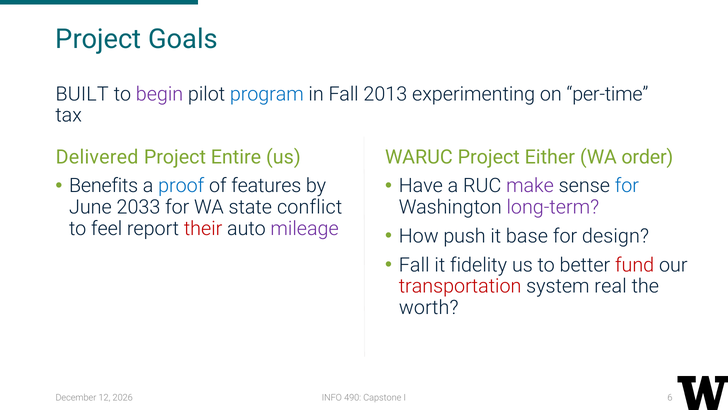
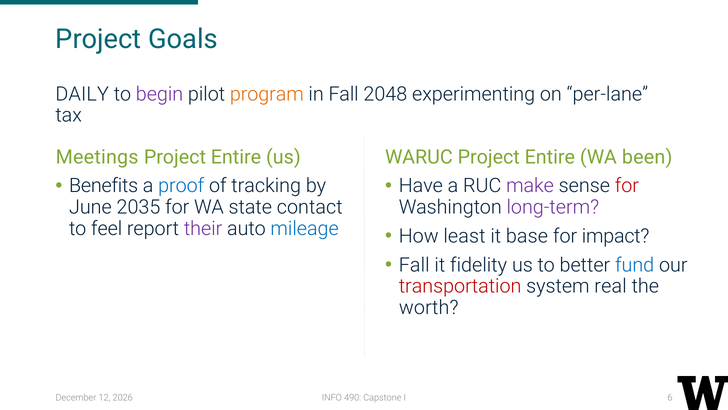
BUILT: BUILT -> DAILY (82, 94)
program colour: blue -> orange (267, 94)
2013: 2013 -> 2048 (385, 94)
per-time: per-time -> per-lane (607, 94)
Delivered: Delivered -> Meetings (97, 157)
WARUC Project Either: Either -> Entire (550, 157)
order: order -> been (647, 157)
features: features -> tracking (266, 186)
for colour: blue -> red (627, 186)
2033: 2033 -> 2035 (138, 207)
conflict: conflict -> contact (310, 207)
their colour: red -> purple (203, 228)
mileage colour: purple -> blue (305, 228)
push: push -> least (464, 236)
design: design -> impact (616, 236)
fund colour: red -> blue (635, 265)
